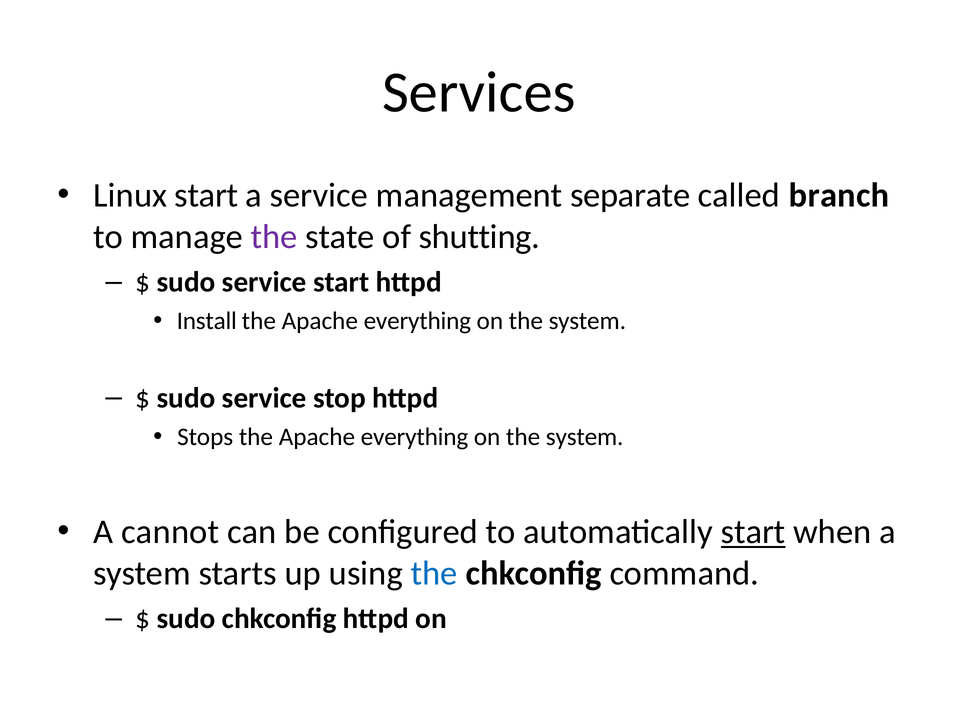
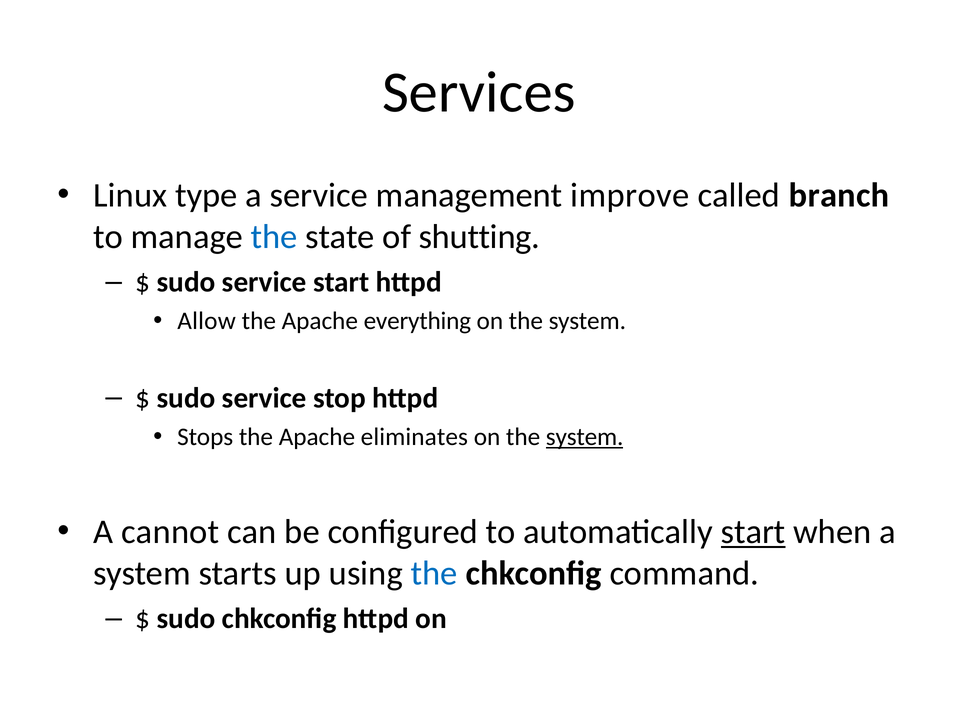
Linux start: start -> type (206, 196)
separate: separate -> improve (630, 196)
the colour: purple -> blue (274, 237)
Install: Install -> Allow (207, 321)
Stops the Apache everything: everything -> eliminates (414, 437)
system underline: none -> present (585, 437)
